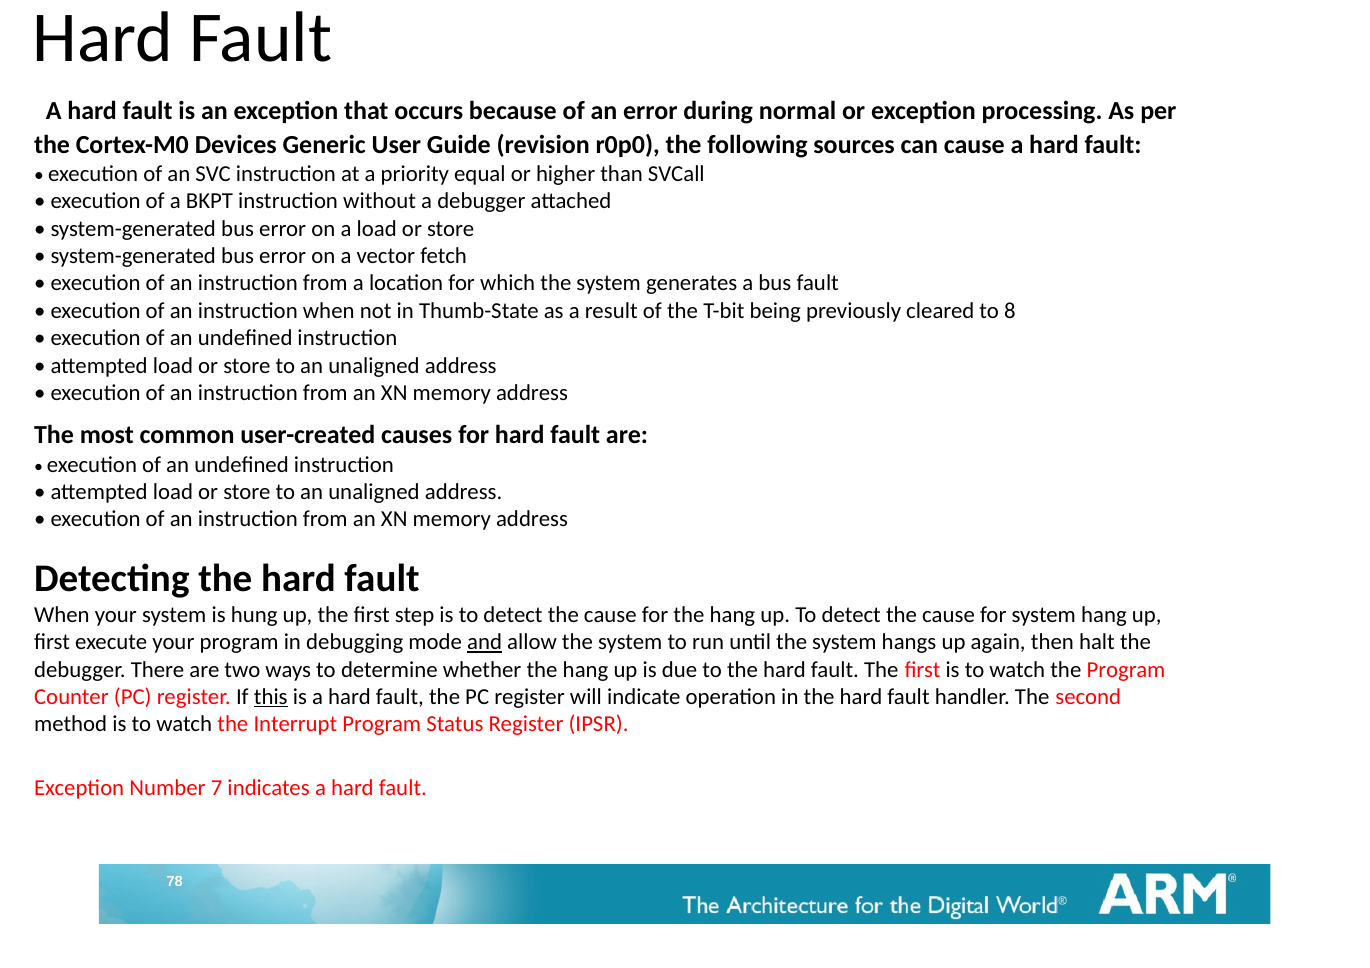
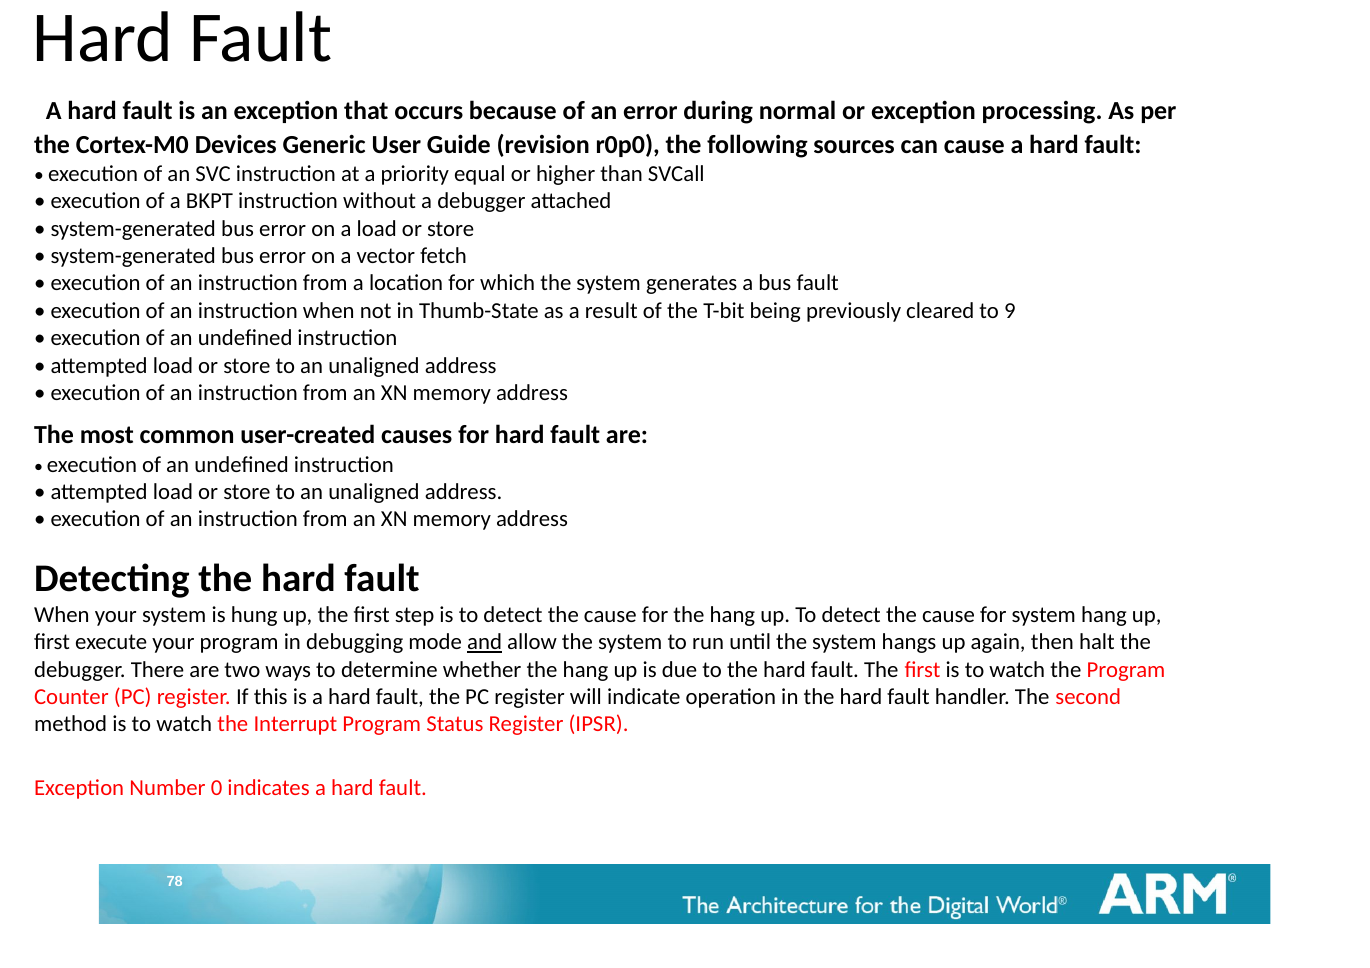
8: 8 -> 9 (1010, 311)
this underline: present -> none (271, 697)
7: 7 -> 0 (217, 788)
